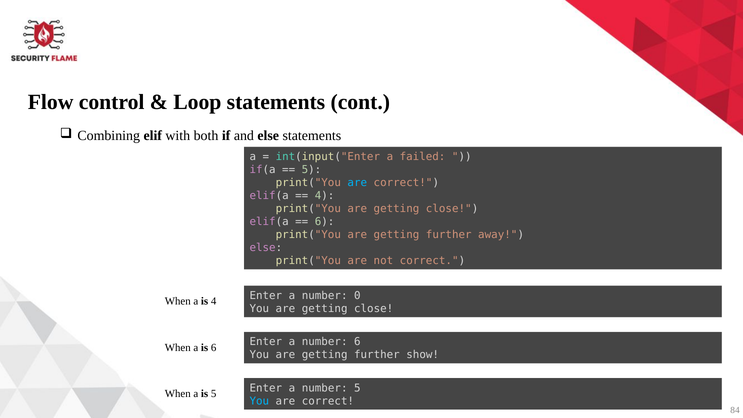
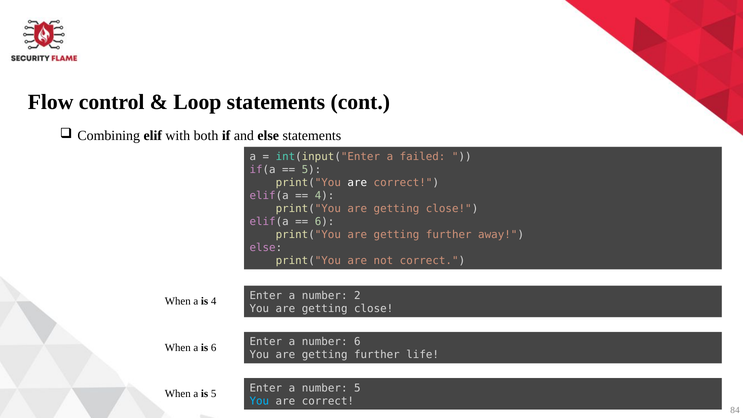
are colour: light blue -> white (357, 183)
0: 0 -> 2 (357, 296)
show: show -> life (423, 355)
